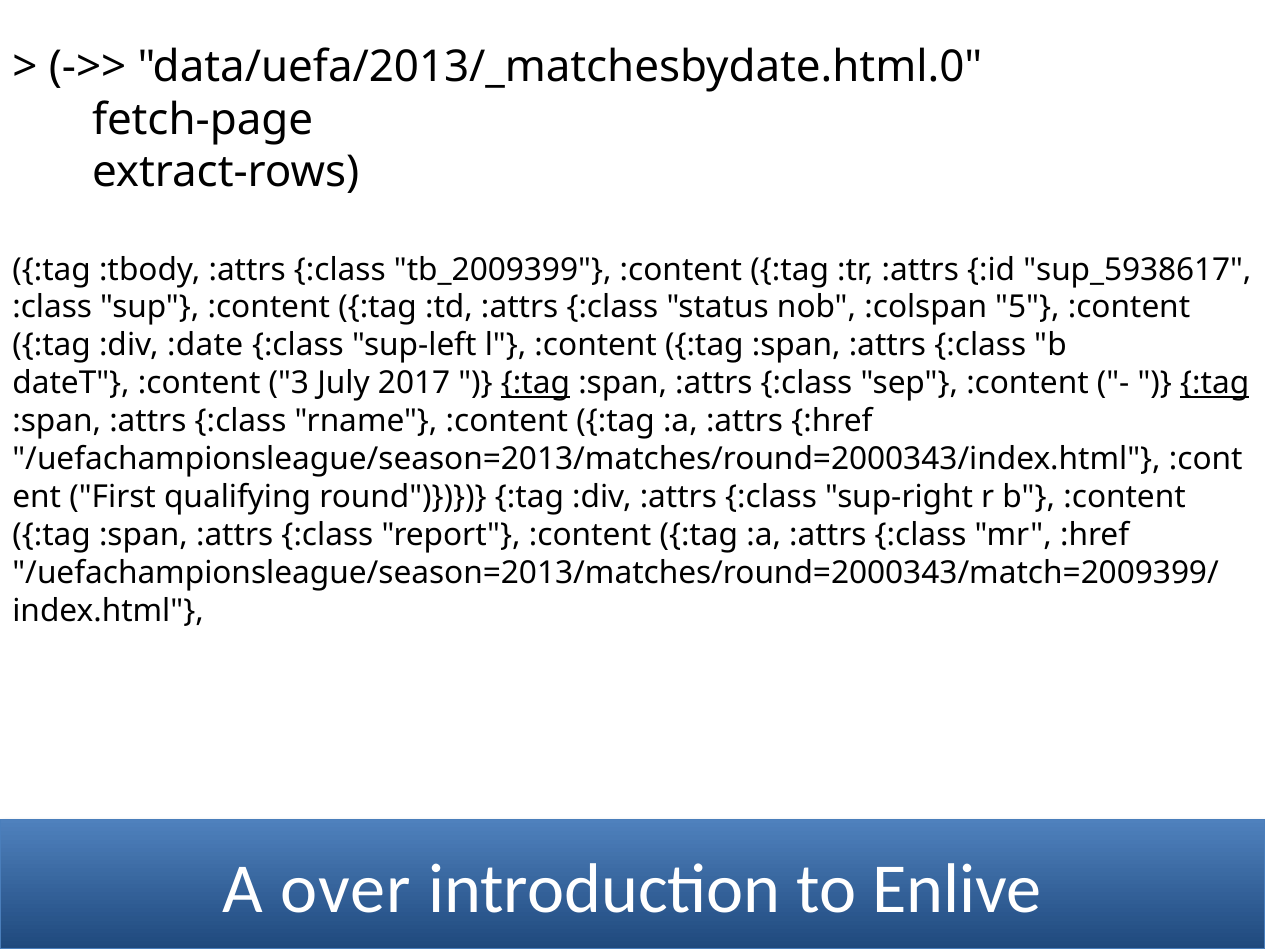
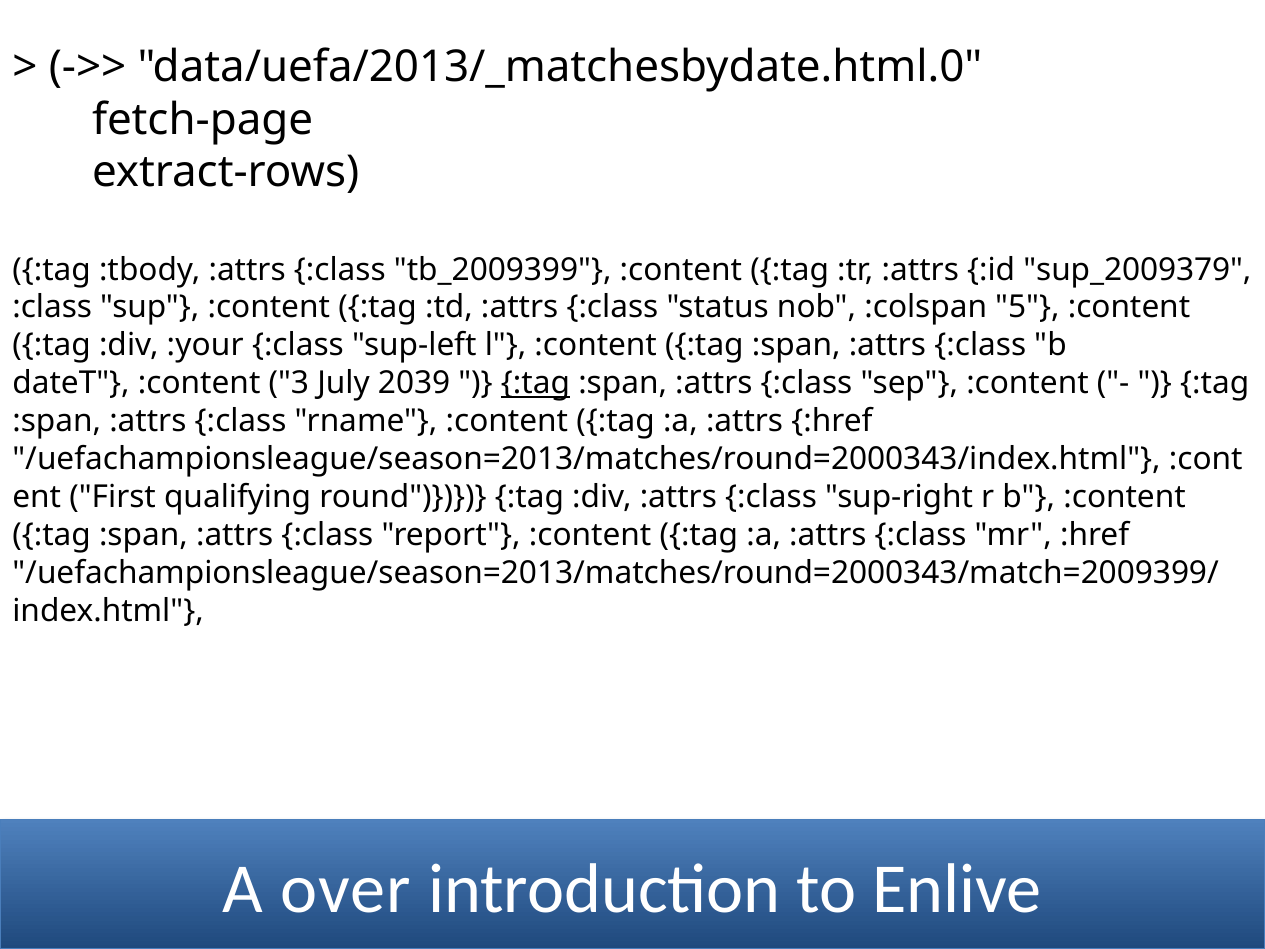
sup_5938617: sup_5938617 -> sup_2009379 (1137, 270)
:date: :date -> :your (205, 345)
2017: 2017 -> 2039 (414, 383)
:tag underline: present -> none (1215, 383)
